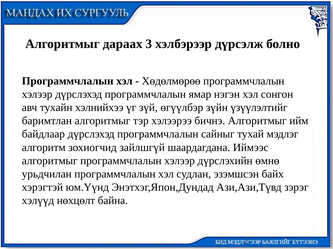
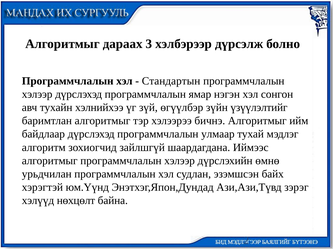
Хөдөлмөрөө: Хөдөлмөрөө -> Стандартын (171, 81)
сайныг: сайныг -> улмаар (218, 134)
